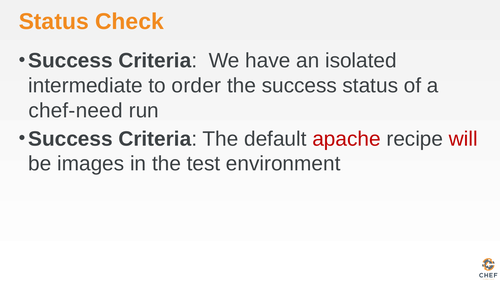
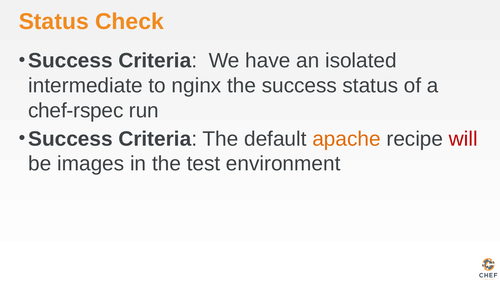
order: order -> nginx (196, 86)
chef-need: chef-need -> chef-rspec (76, 111)
apache colour: red -> orange (347, 139)
